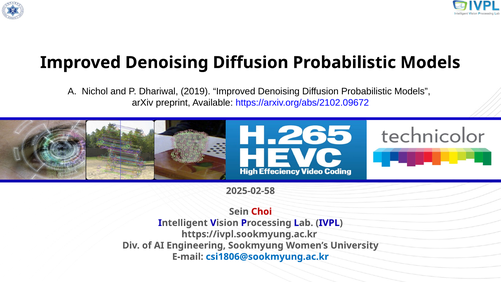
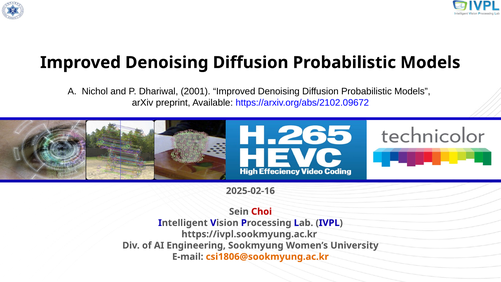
2019: 2019 -> 2001 (196, 91)
2025-02-58: 2025-02-58 -> 2025-02-16 (250, 191)
csi1806@sookmyung.ac.kr colour: blue -> orange (267, 257)
